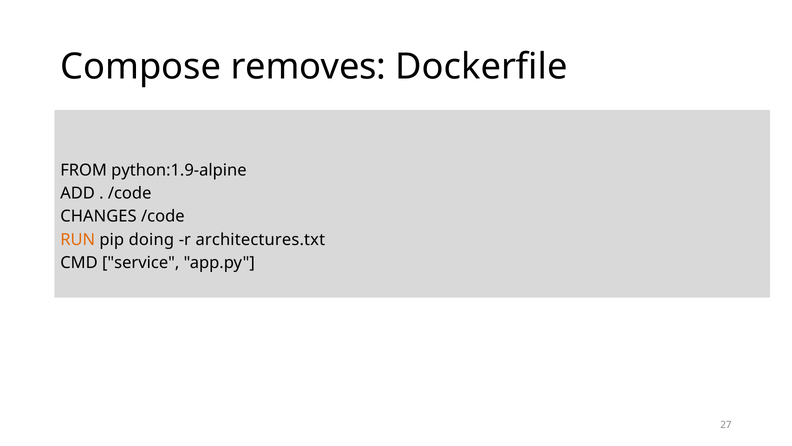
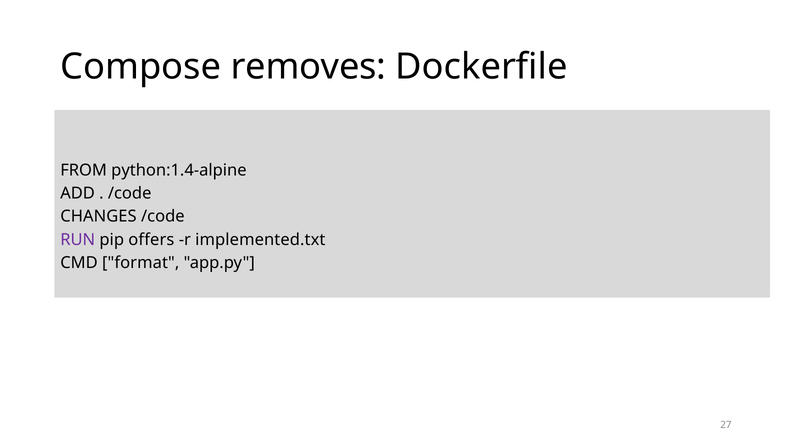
python:1.9-alpine: python:1.9-alpine -> python:1.4-alpine (179, 170)
RUN colour: orange -> purple (78, 239)
doing: doing -> offers (151, 239)
architectures.txt: architectures.txt -> implemented.txt (260, 239)
service: service -> format (141, 262)
